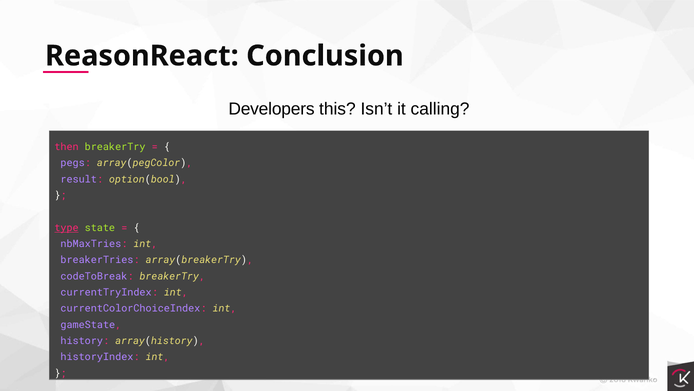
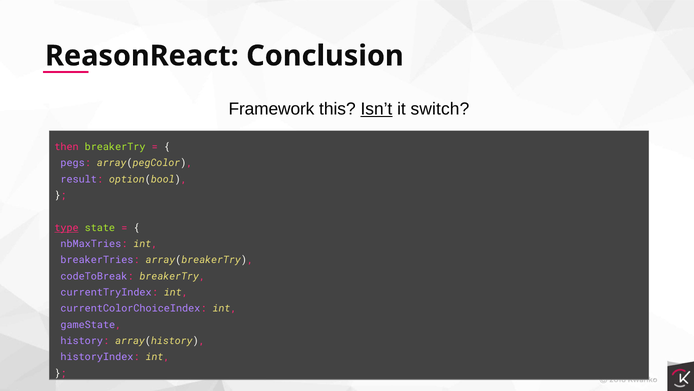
Developers: Developers -> Framework (271, 109)
Isn’t underline: none -> present (376, 109)
calling: calling -> switch (440, 109)
